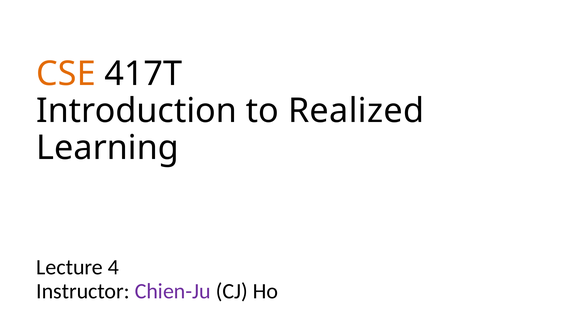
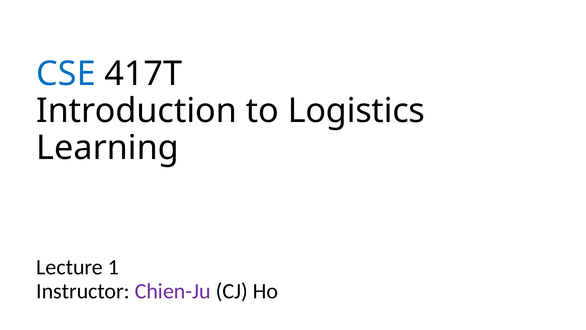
CSE colour: orange -> blue (66, 74)
Realized: Realized -> Logistics (356, 111)
4: 4 -> 1 (113, 267)
